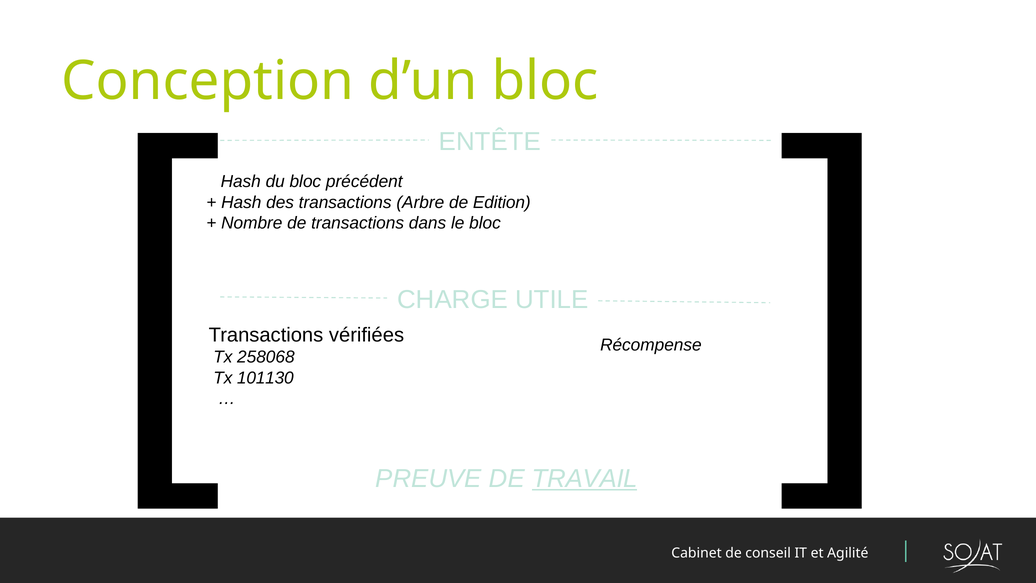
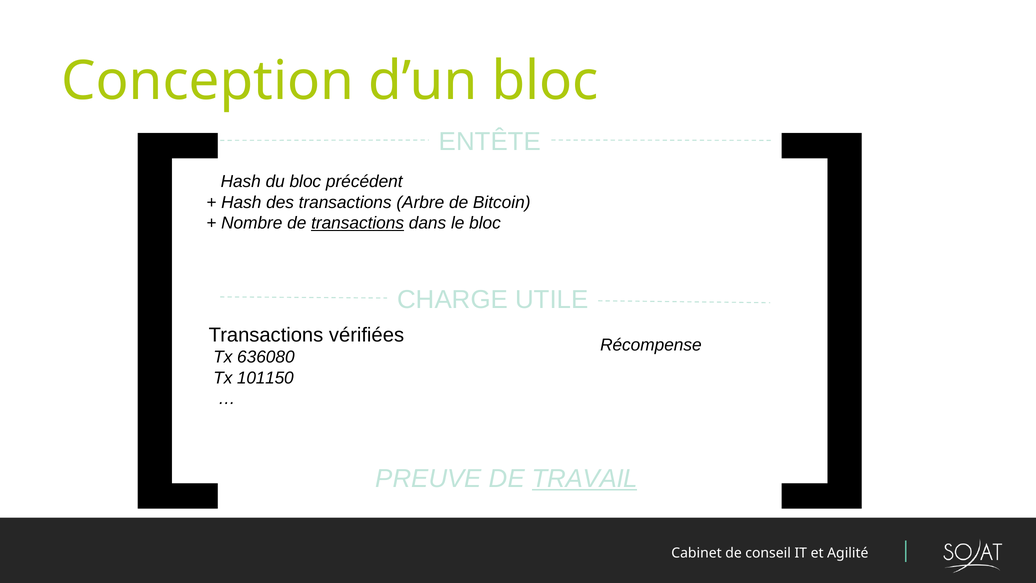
Edition: Edition -> Bitcoin (502, 202)
transactions underline: none -> present (358, 223)
258068: 258068 -> 636080 (266, 357)
101130: 101130 -> 101150 (265, 378)
